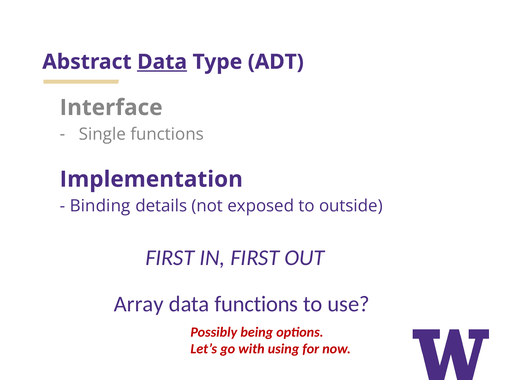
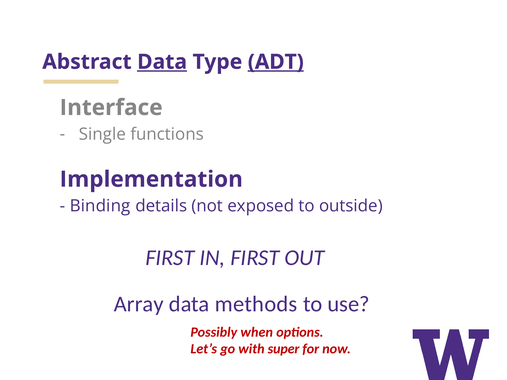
ADT underline: none -> present (276, 62)
data functions: functions -> methods (256, 304)
being: being -> when (257, 332)
using: using -> super (284, 349)
